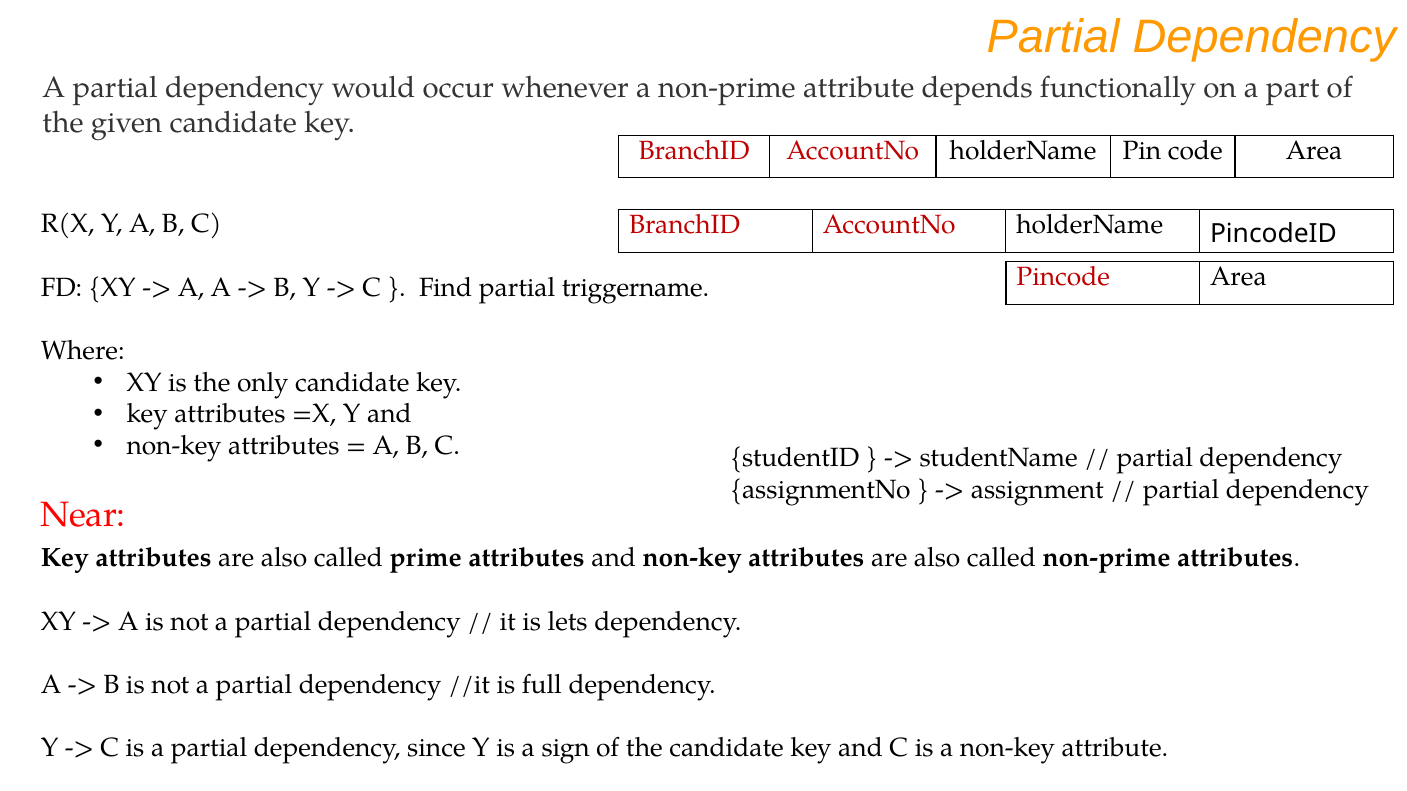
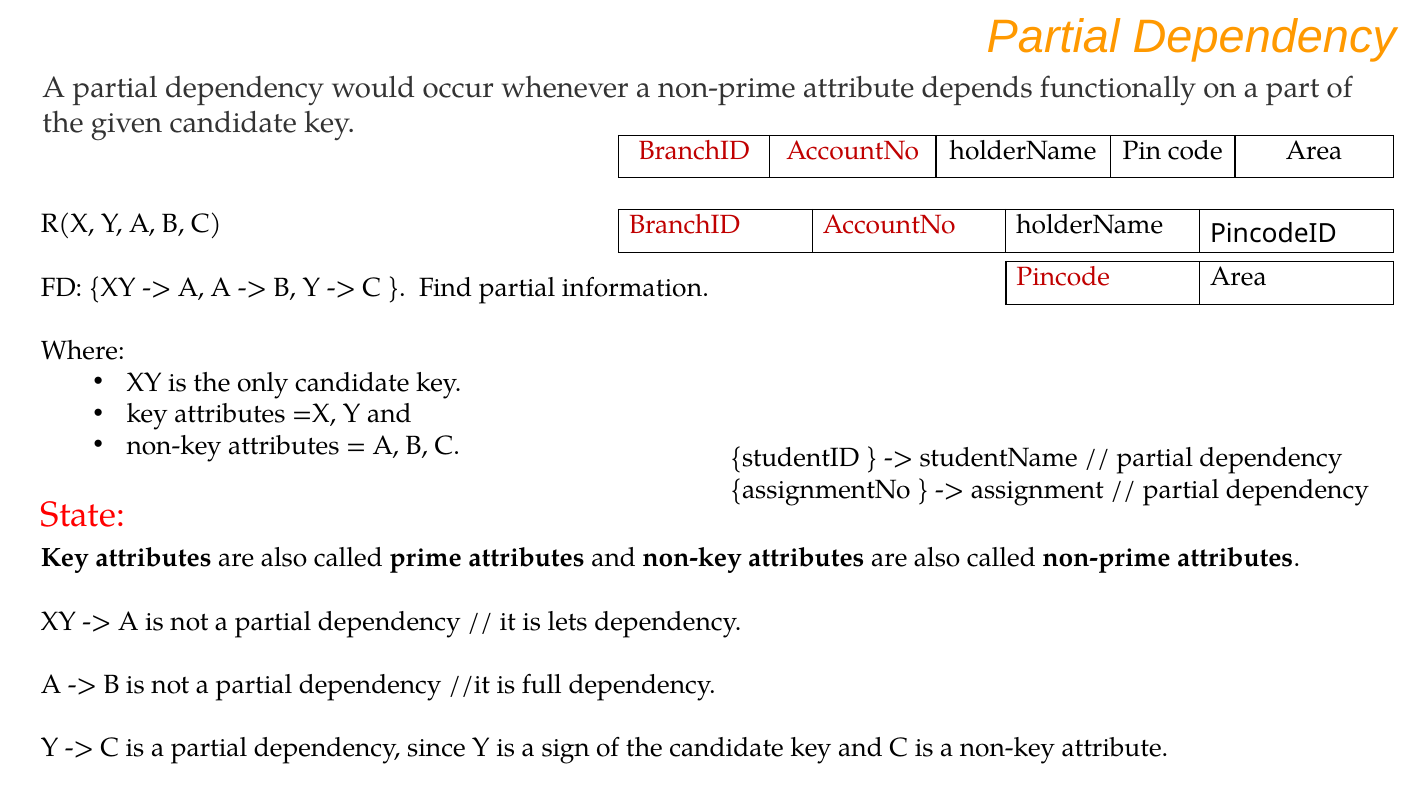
triggername: triggername -> information (635, 288)
Near: Near -> State (83, 515)
